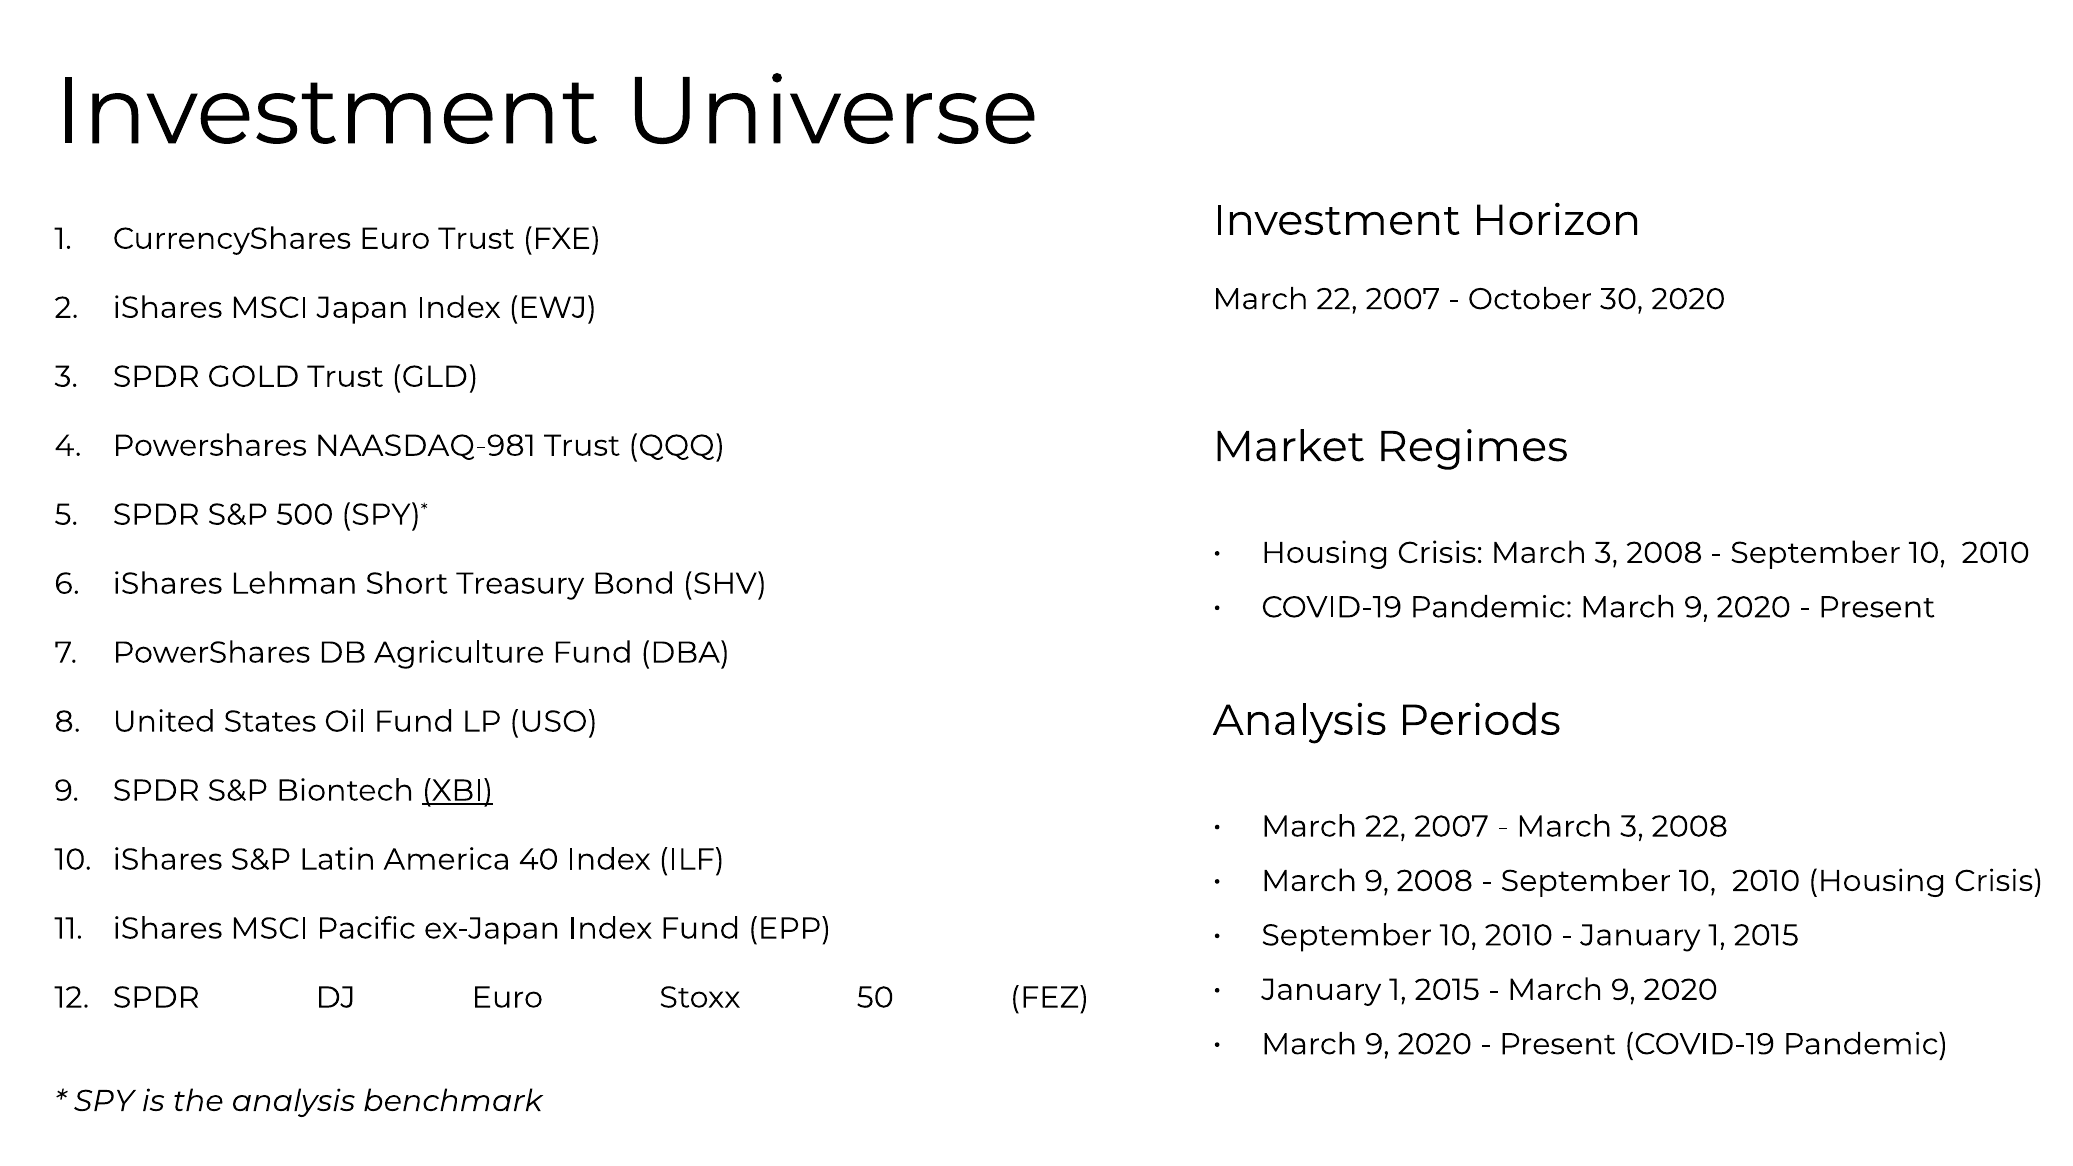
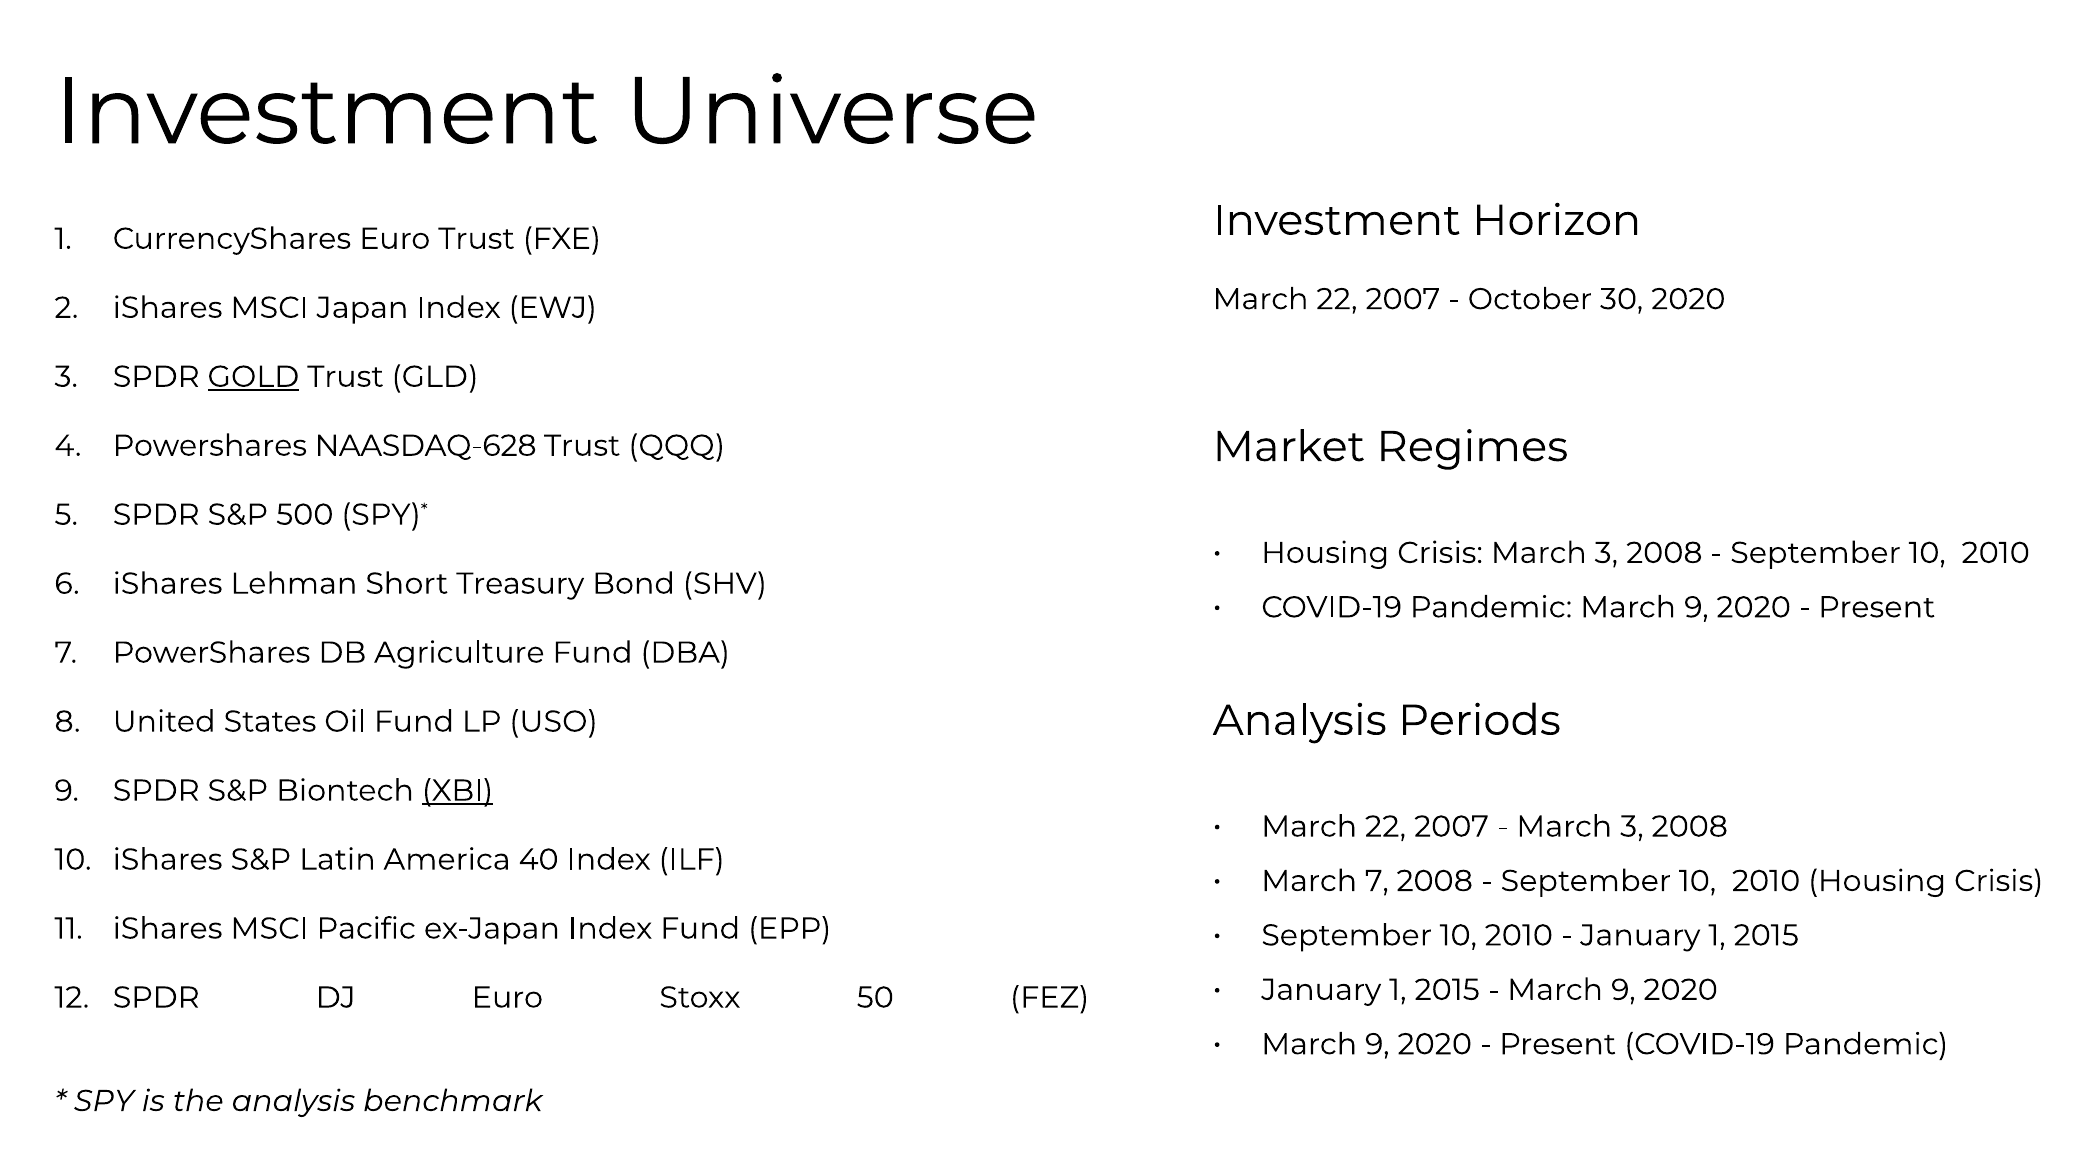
GOLD underline: none -> present (253, 377)
NAASDAQ-981: NAASDAQ-981 -> NAASDAQ-628 (426, 446)
9: 9 -> 7 (1377, 881)
